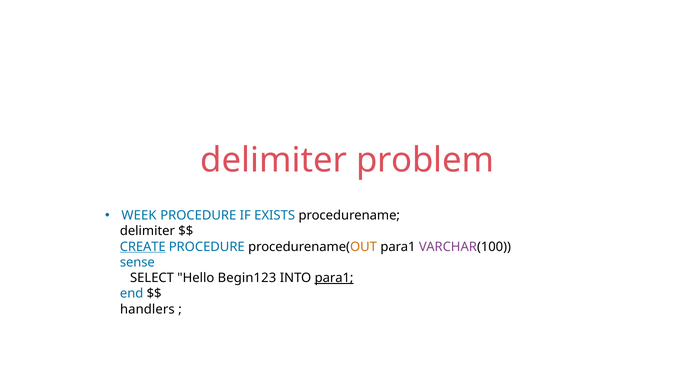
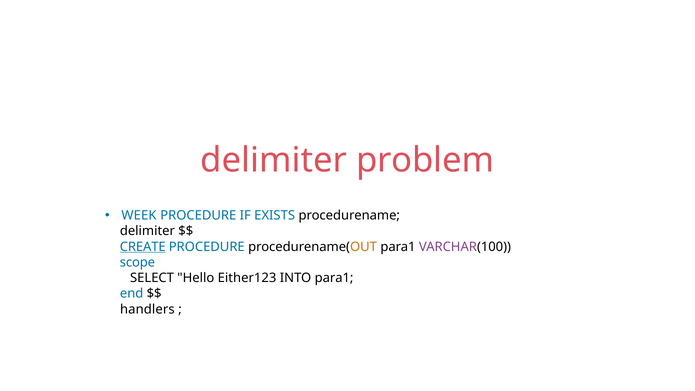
sense: sense -> scope (137, 262)
Begin123: Begin123 -> Either123 (247, 278)
para1 underline: present -> none (334, 278)
